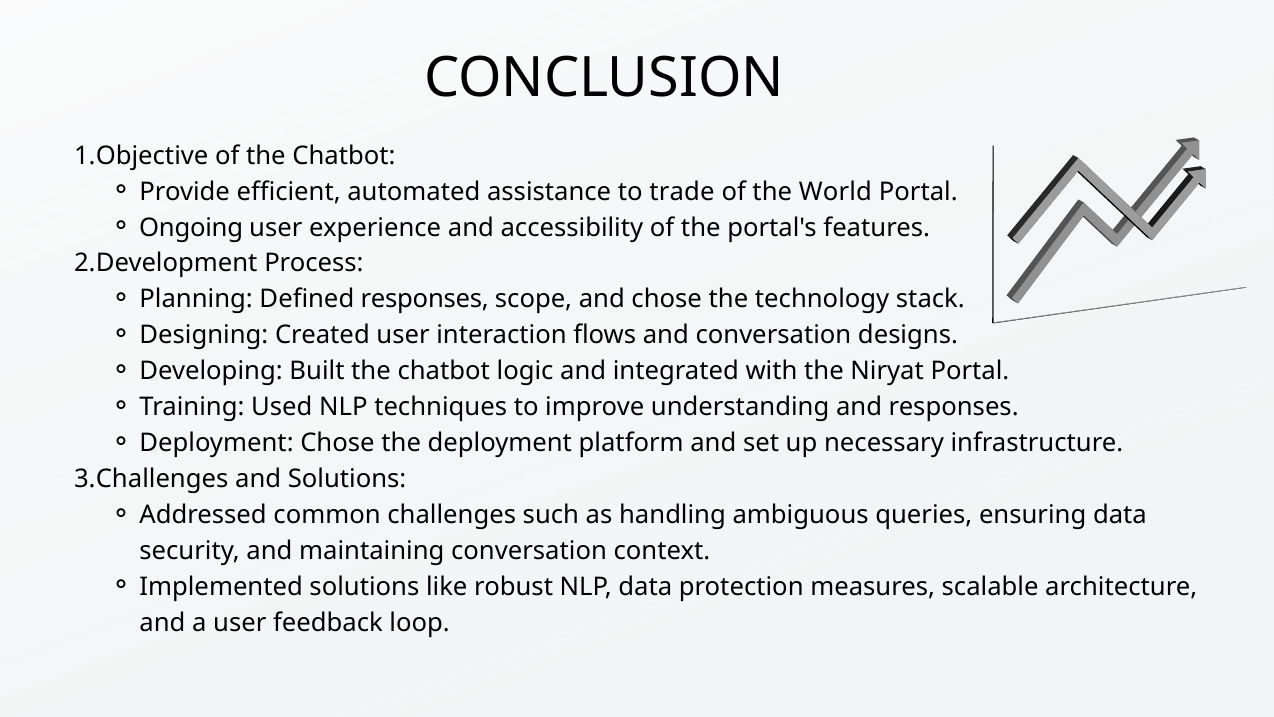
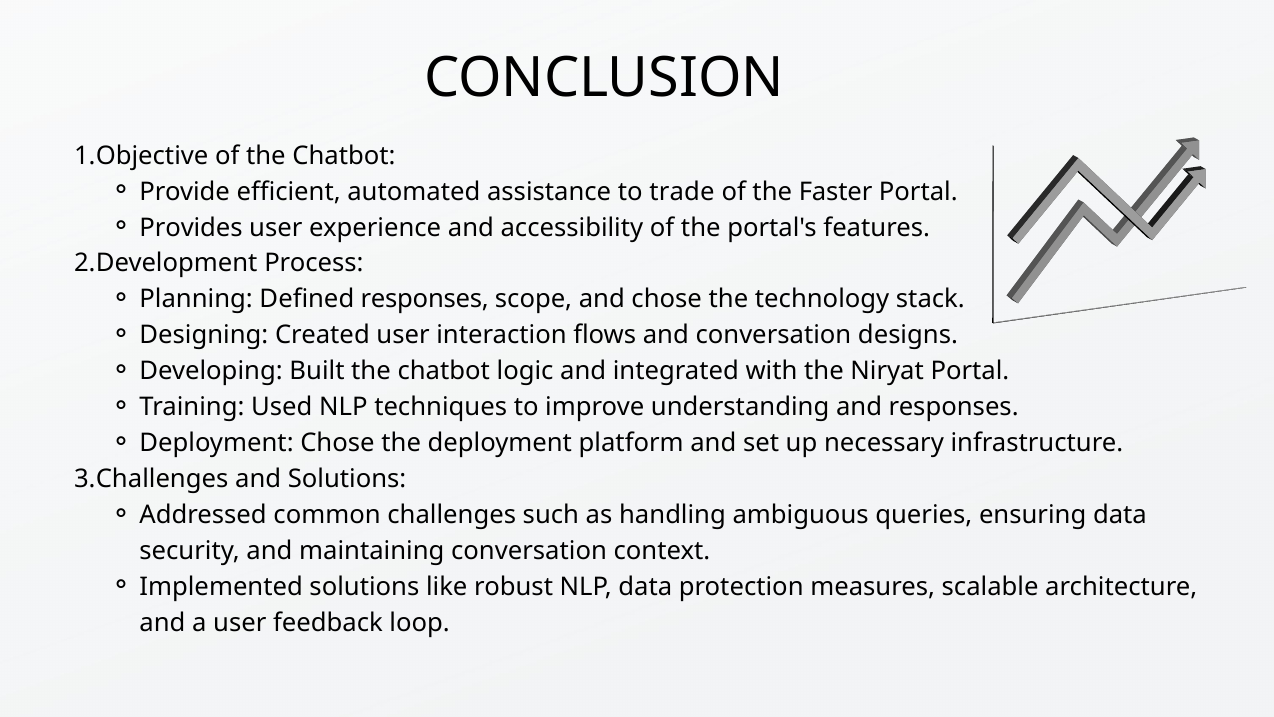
World: World -> Faster (836, 192)
Ongoing: Ongoing -> Provides (191, 227)
